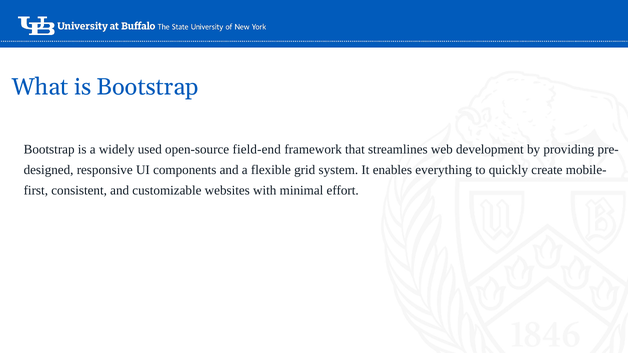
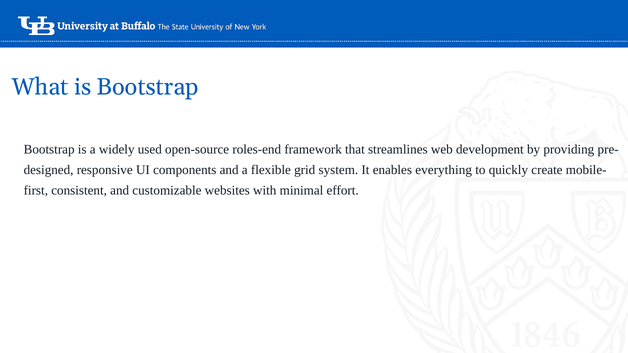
field-end: field-end -> roles-end (257, 149)
